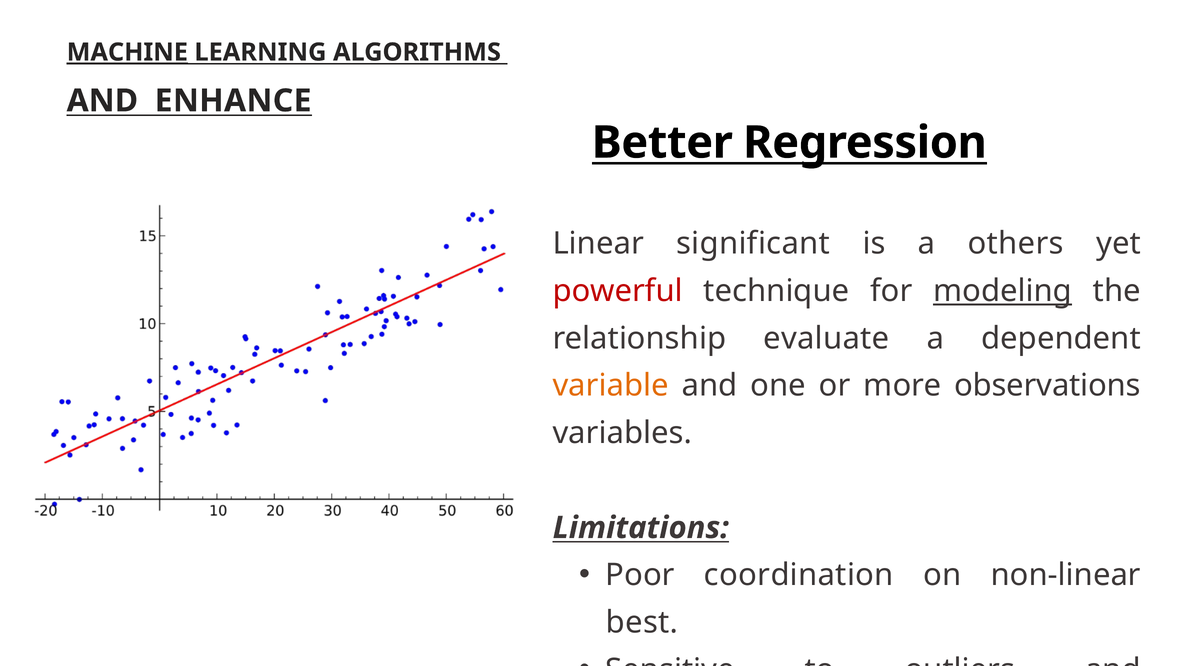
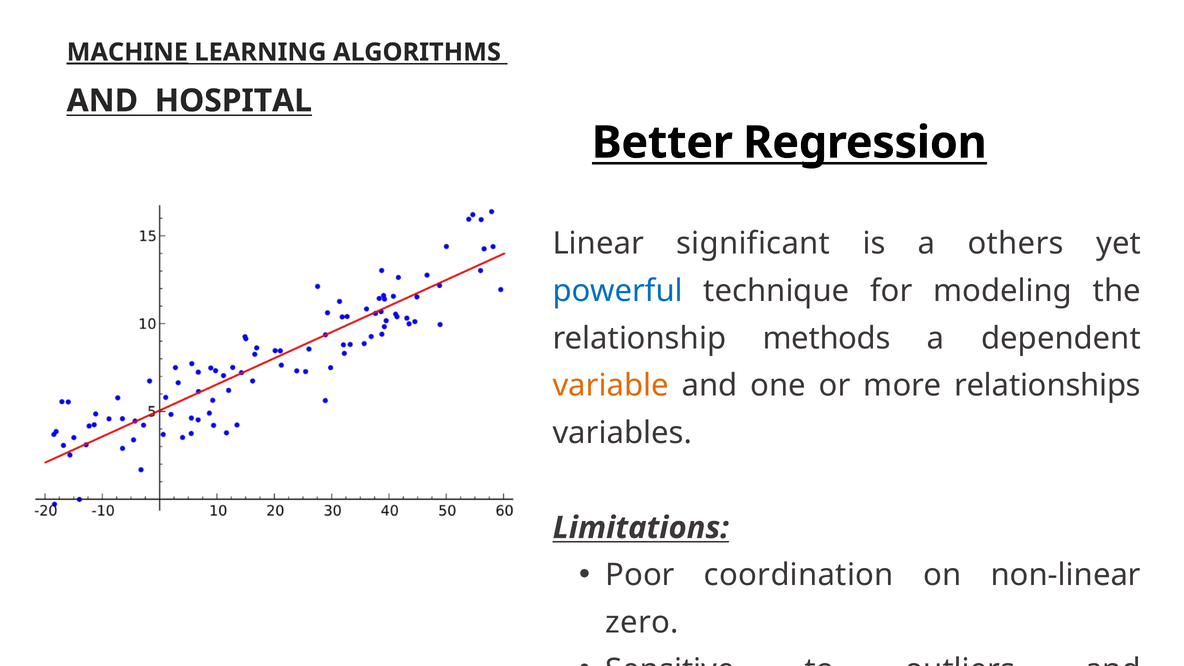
ENHANCE: ENHANCE -> HOSPITAL (233, 101)
powerful colour: red -> blue (618, 291)
modeling underline: present -> none (1003, 291)
evaluate: evaluate -> methods (827, 338)
observations: observations -> relationships (1047, 386)
best: best -> zero (642, 623)
